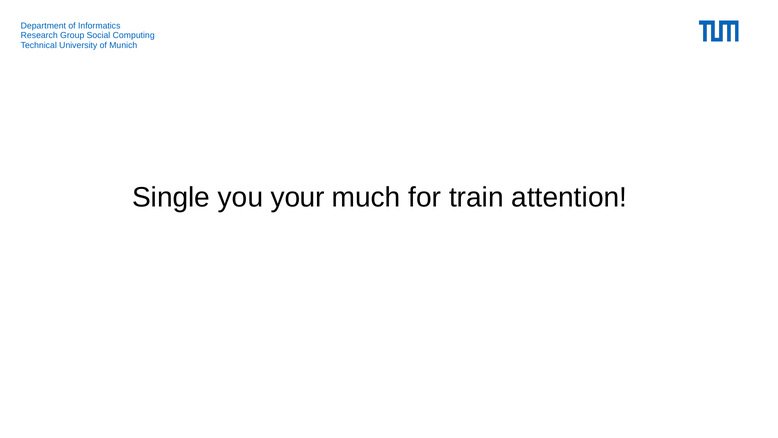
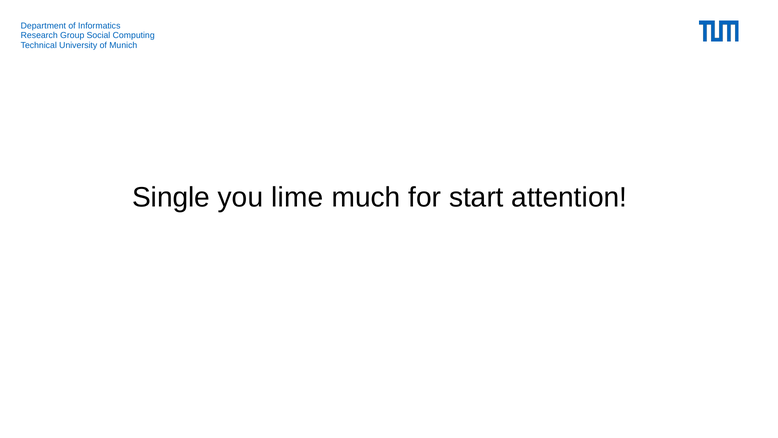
your: your -> lime (297, 197)
train: train -> start (476, 197)
